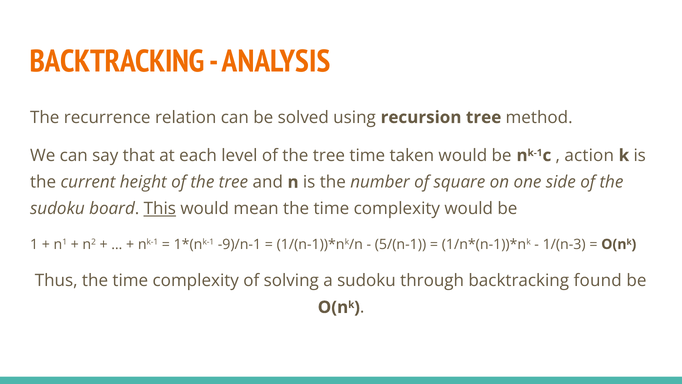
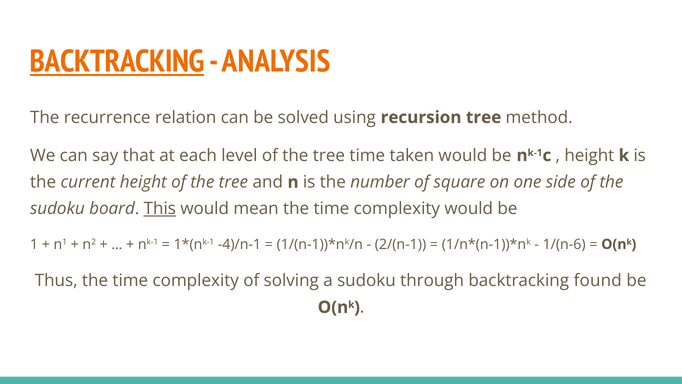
BACKTRACKING underline: none -> present (117, 62)
action: action -> height (589, 155)
-9)/n-1: -9)/n-1 -> -4)/n-1 (239, 244)
5/(n-1: 5/(n-1 -> 2/(n-1 (401, 244)
1/(n-3: 1/(n-3 -> 1/(n-6 (564, 244)
